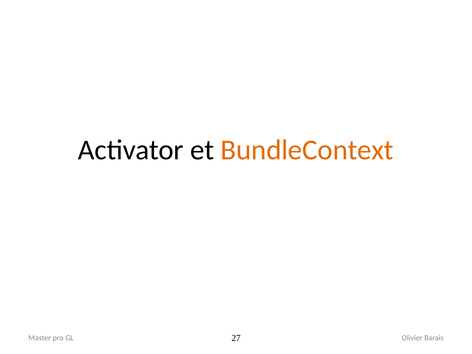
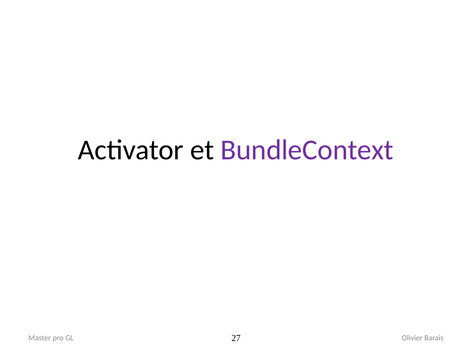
BundleContext colour: orange -> purple (307, 150)
